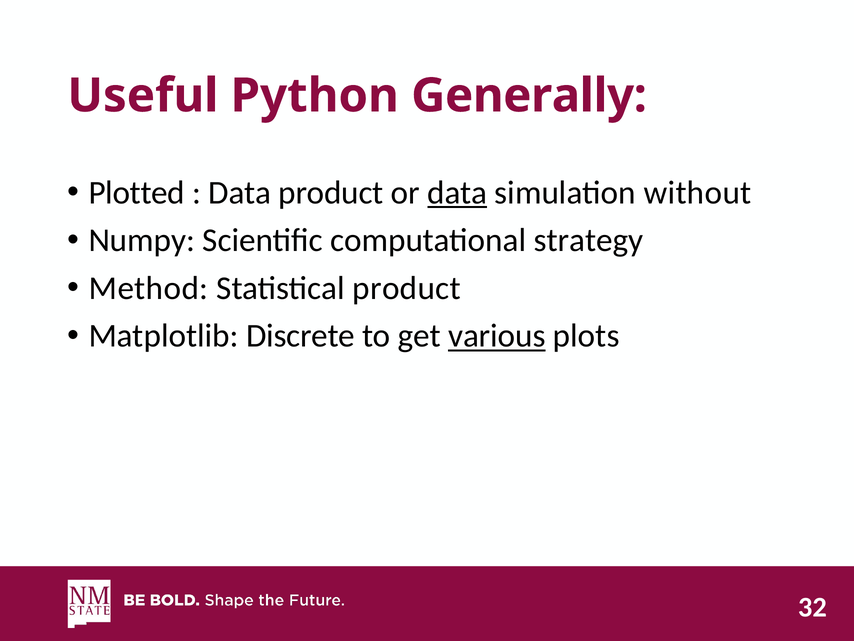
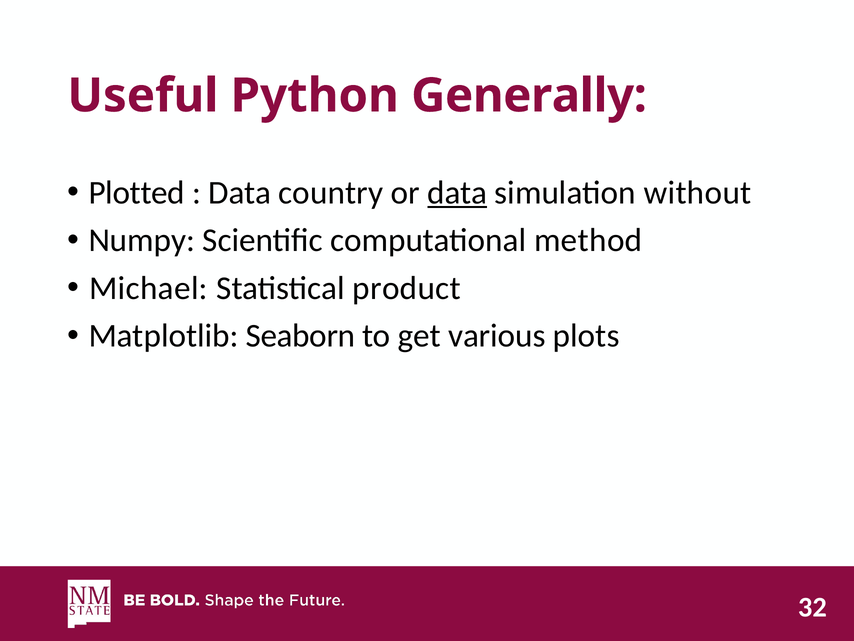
Data product: product -> country (331, 193)
strategy: strategy -> method (588, 240)
Method: Method -> Michael (149, 288)
Discrete: Discrete -> Seaborn (301, 336)
various underline: present -> none (497, 336)
